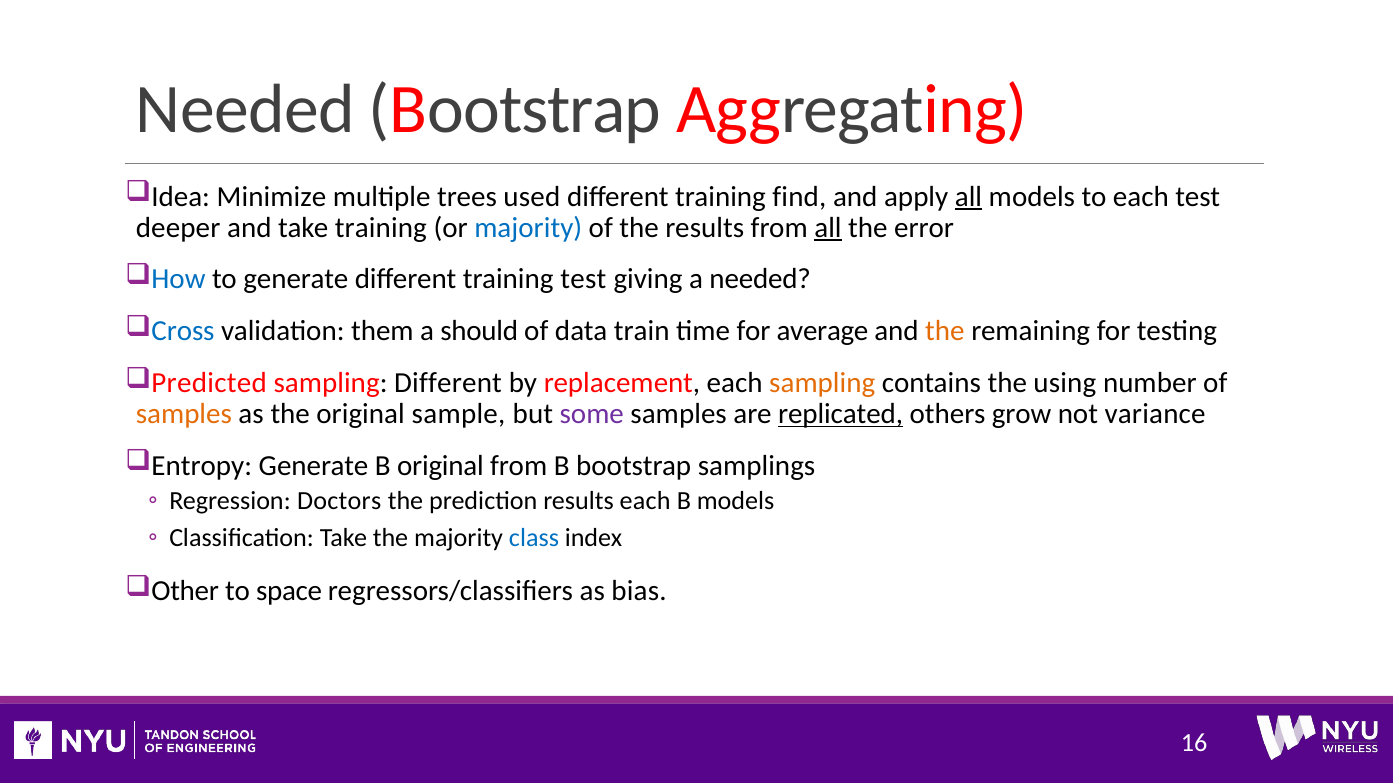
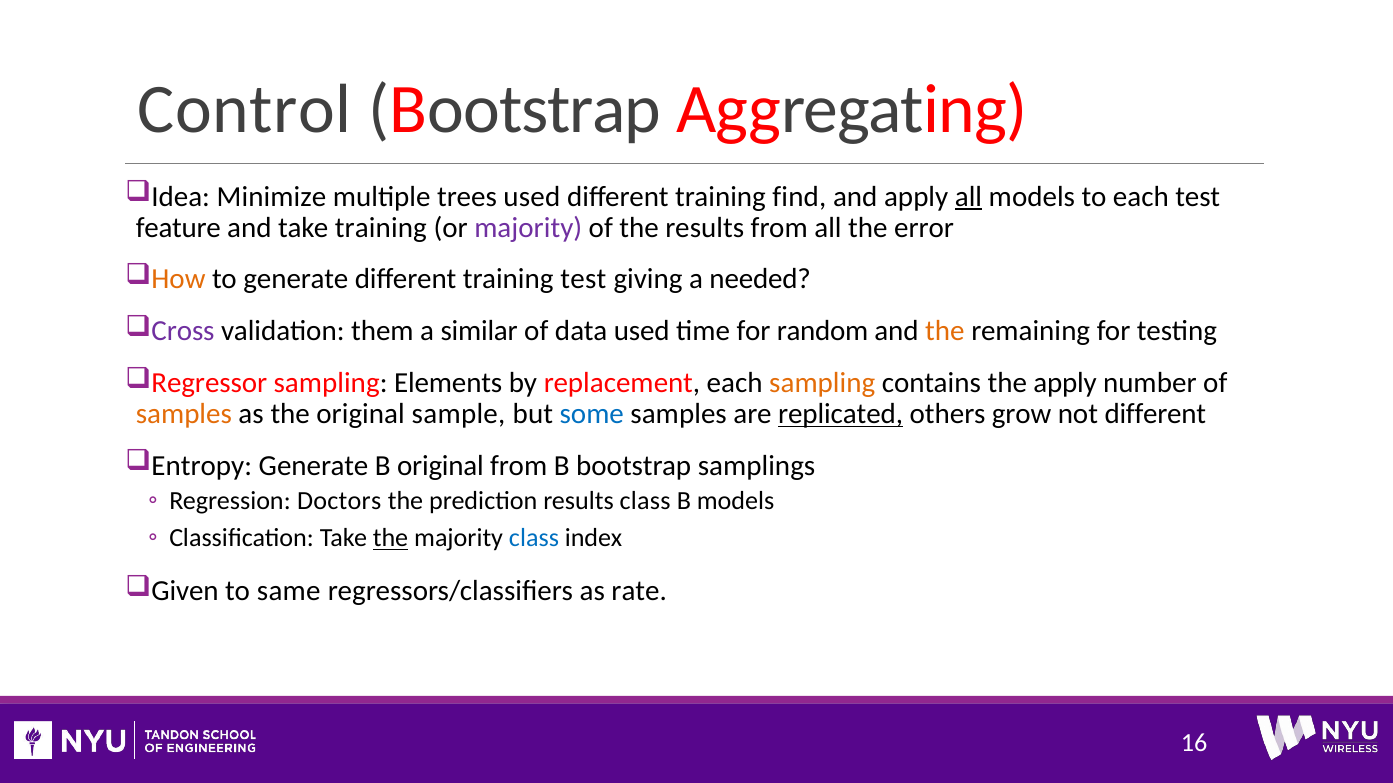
Needed: Needed -> Control (245, 109)
deeper: deeper -> feature (178, 228)
majority colour: blue -> purple (528, 228)
all underline: present -> none (828, 228)
How colour: blue -> orange (178, 280)
Cross colour: blue -> purple (183, 331)
should: should -> similar (479, 331)
data train: train -> used (642, 331)
average: average -> random (823, 331)
Predicted: Predicted -> Regressor (209, 383)
sampling Different: Different -> Elements (448, 383)
the using: using -> apply (1065, 383)
some colour: purple -> blue (592, 414)
not variance: variance -> different (1155, 414)
results each: each -> class (645, 502)
the underline: none -> present (391, 539)
Other: Other -> Given (185, 591)
space: space -> same (289, 591)
bias: bias -> rate (639, 591)
